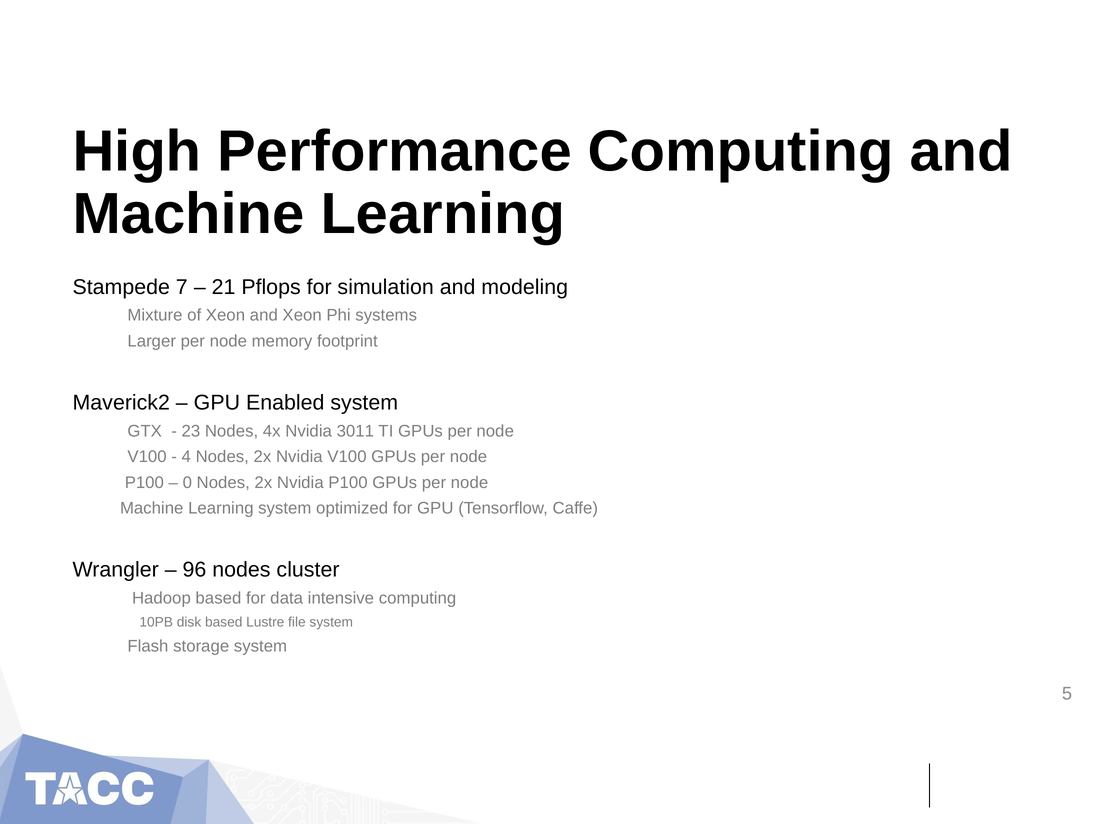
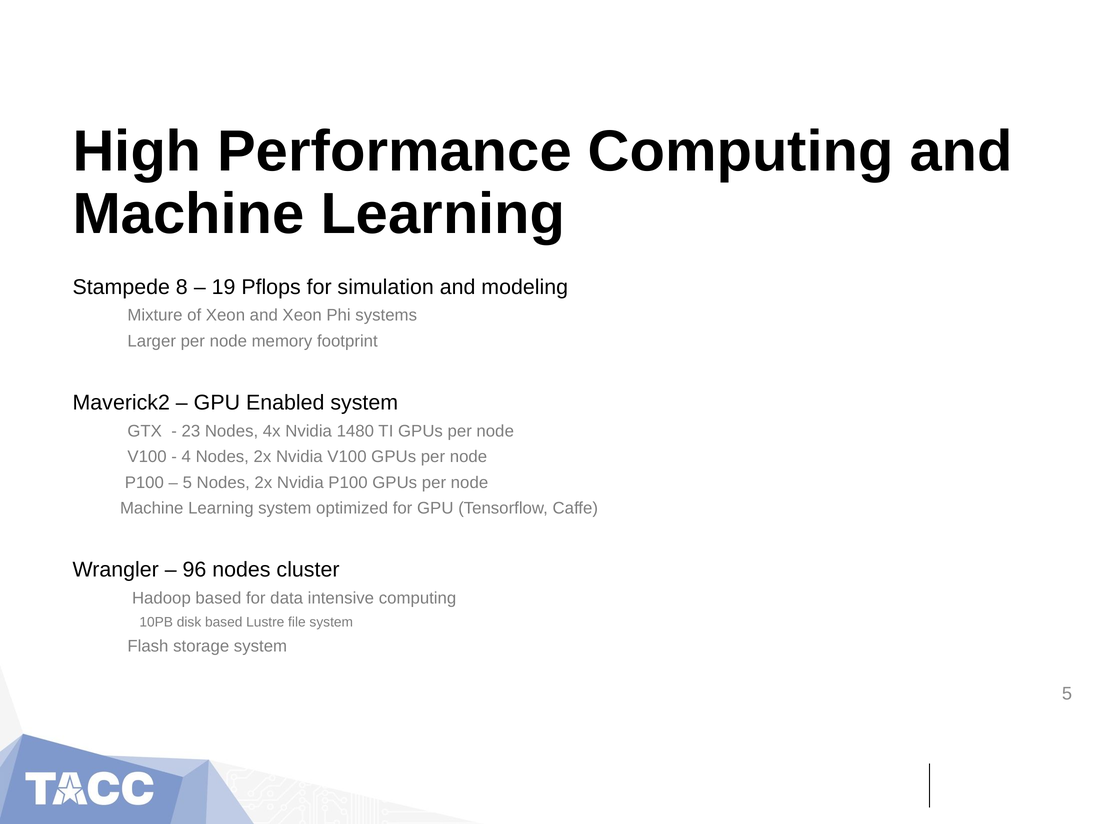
7: 7 -> 8 (182, 287)
21: 21 -> 19 (224, 287)
3011: 3011 -> 1480 (355, 431)
0: 0 -> 5 (187, 482)
